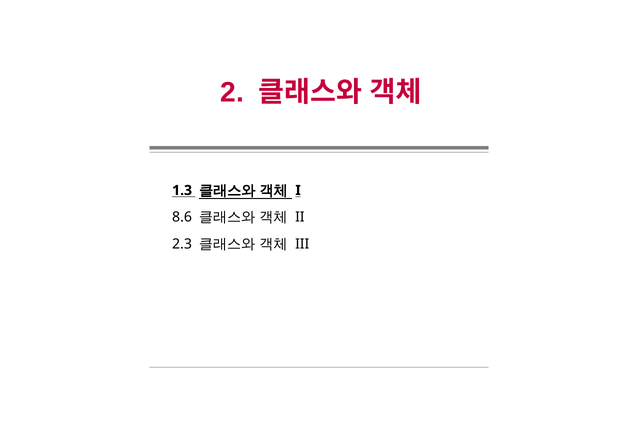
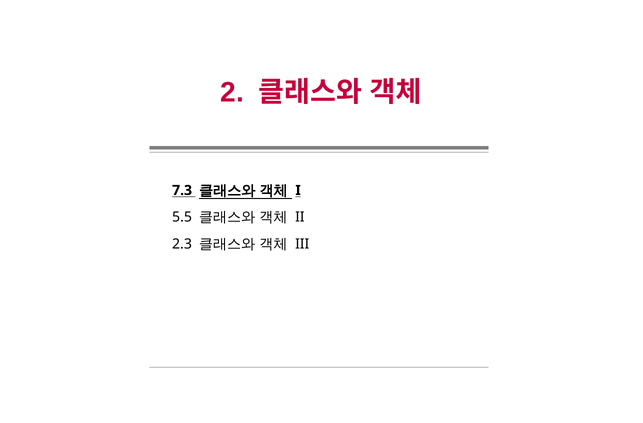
1.3: 1.3 -> 7.3 (182, 190)
8.6: 8.6 -> 5.5 (182, 217)
